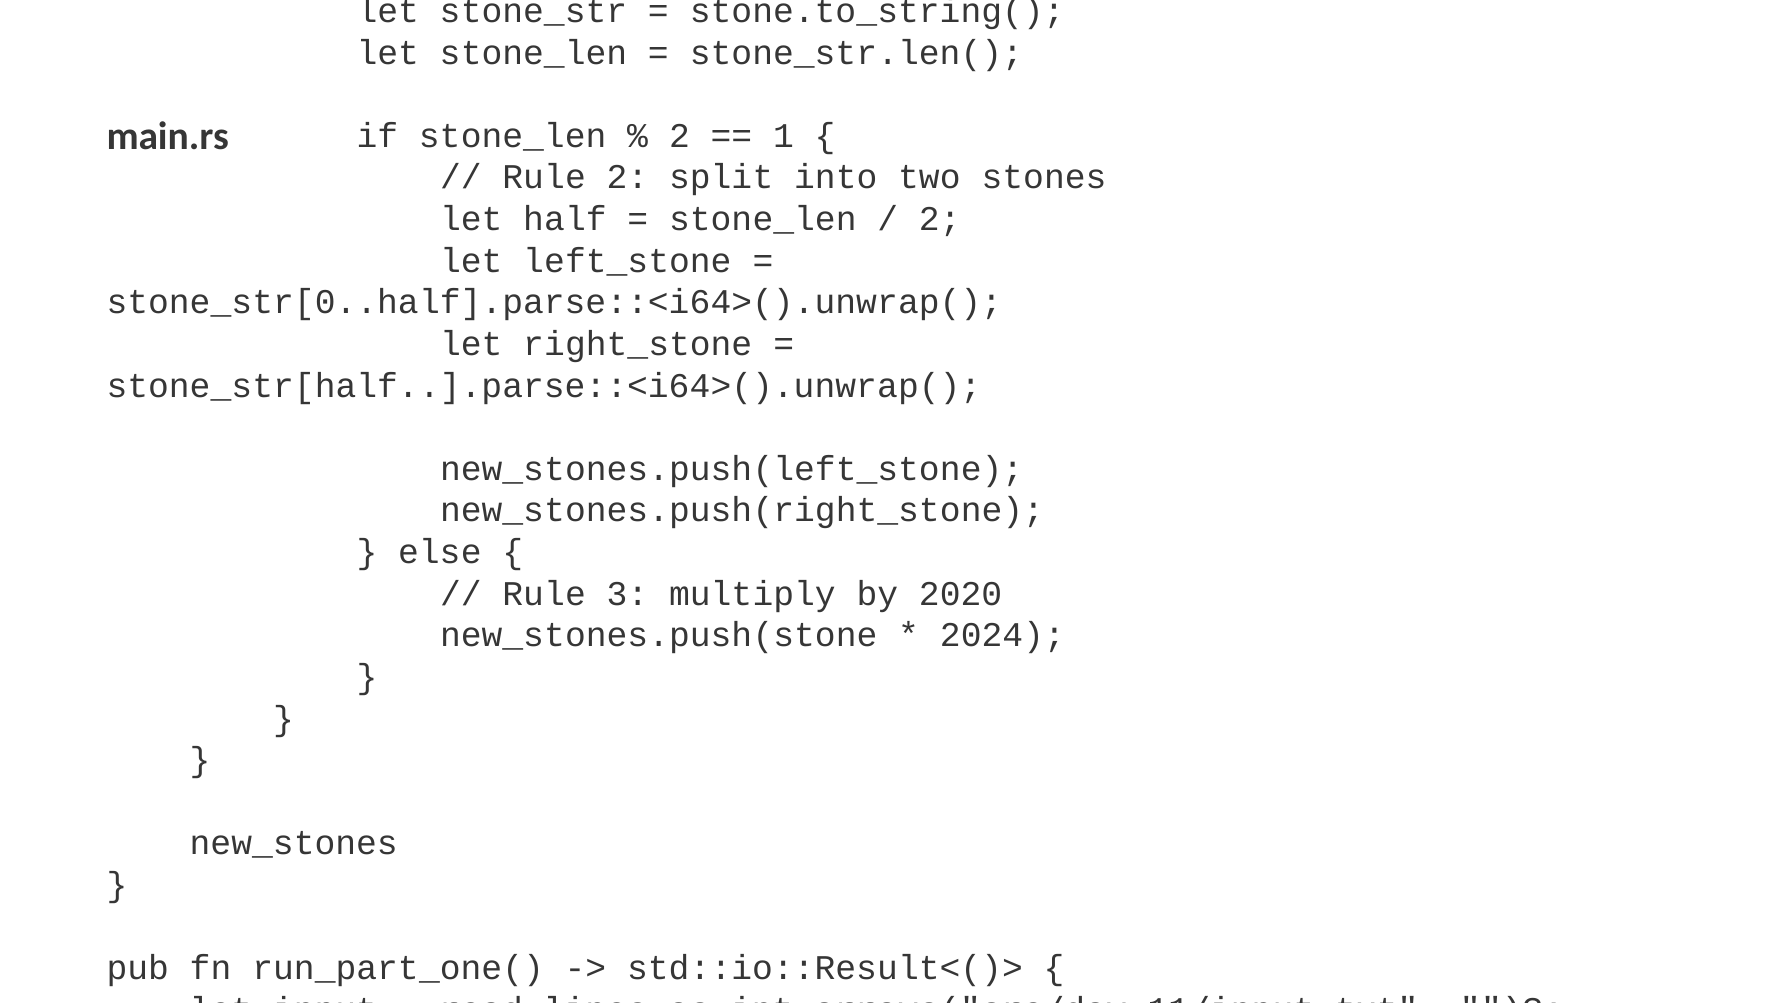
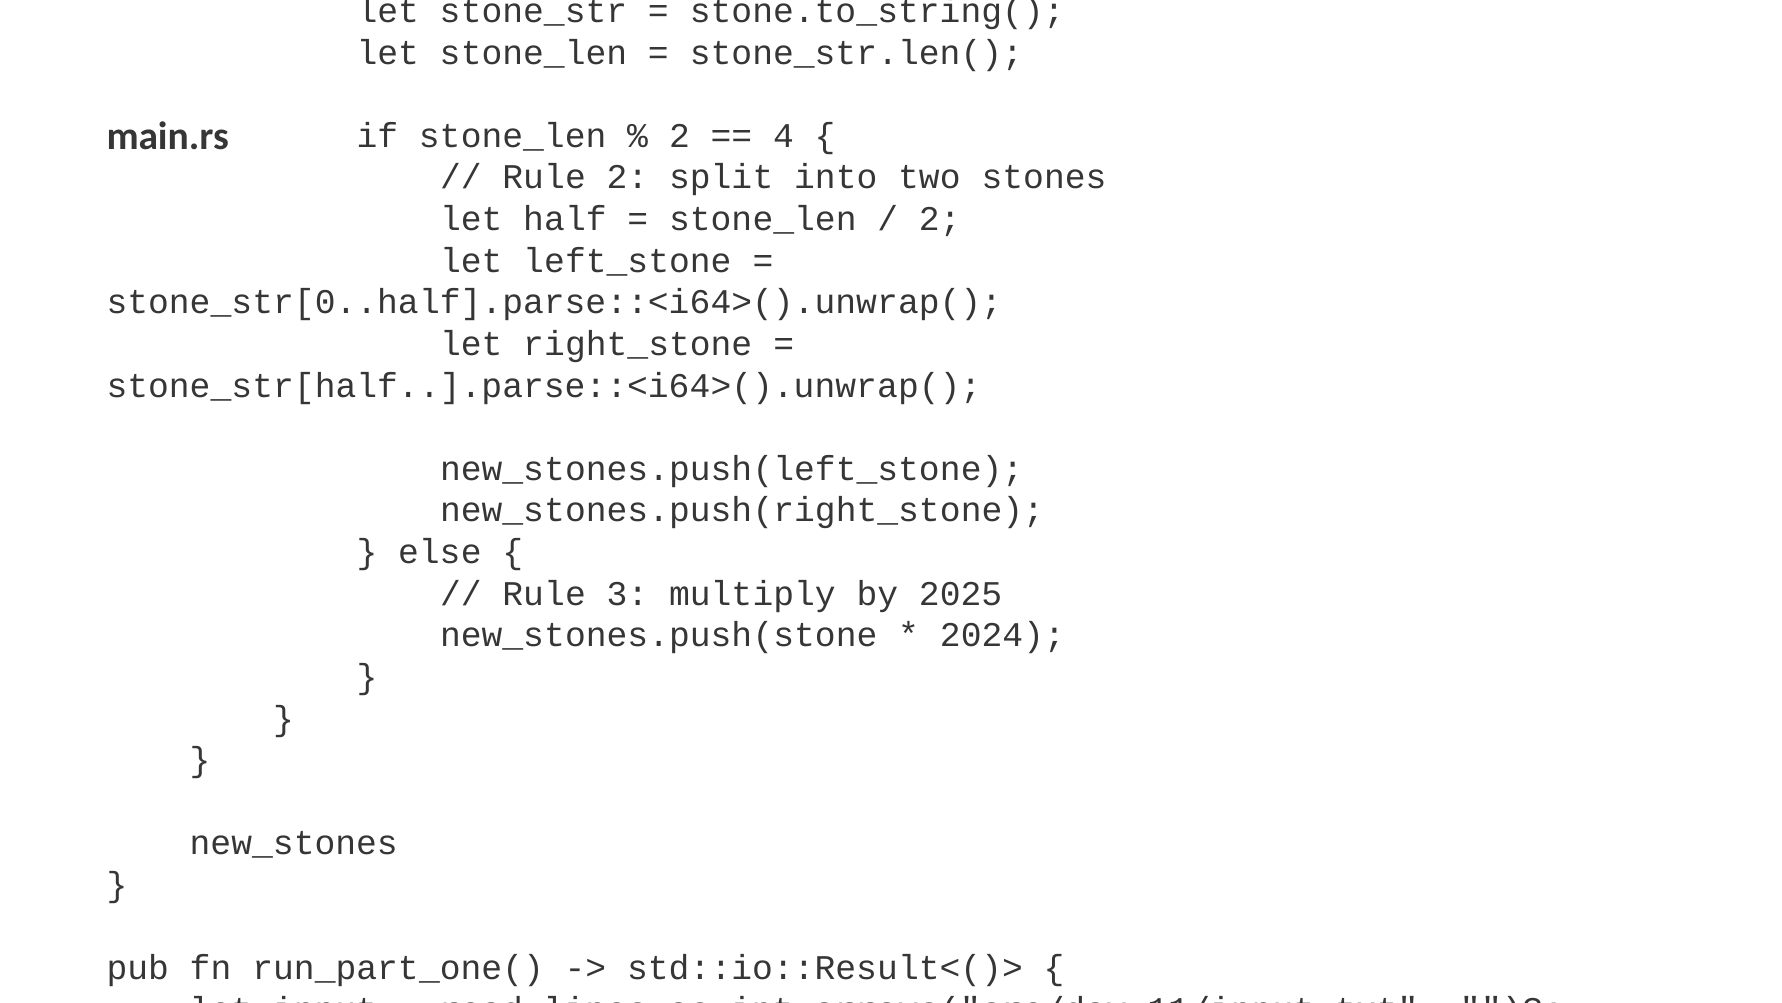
1: 1 -> 4 (784, 136)
2020: 2020 -> 2025 (961, 593)
